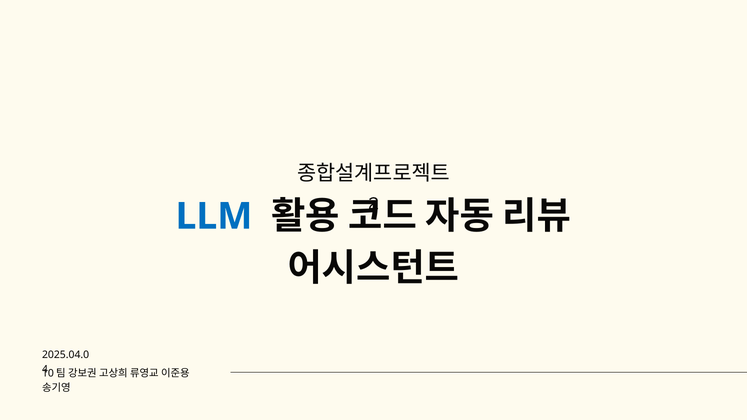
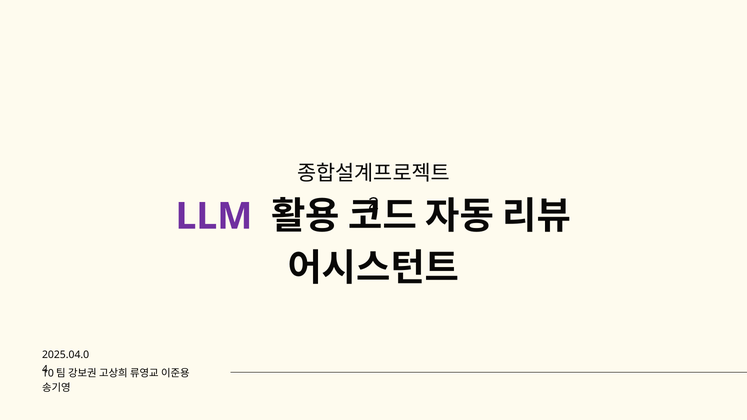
LLM colour: blue -> purple (214, 216)
